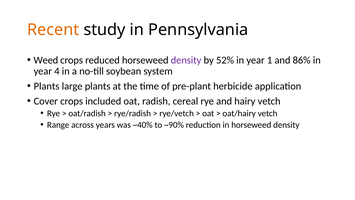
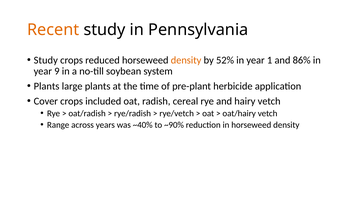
Weed: Weed -> Study (46, 60)
density colour: purple -> orange (186, 60)
4: 4 -> 9 (57, 71)
